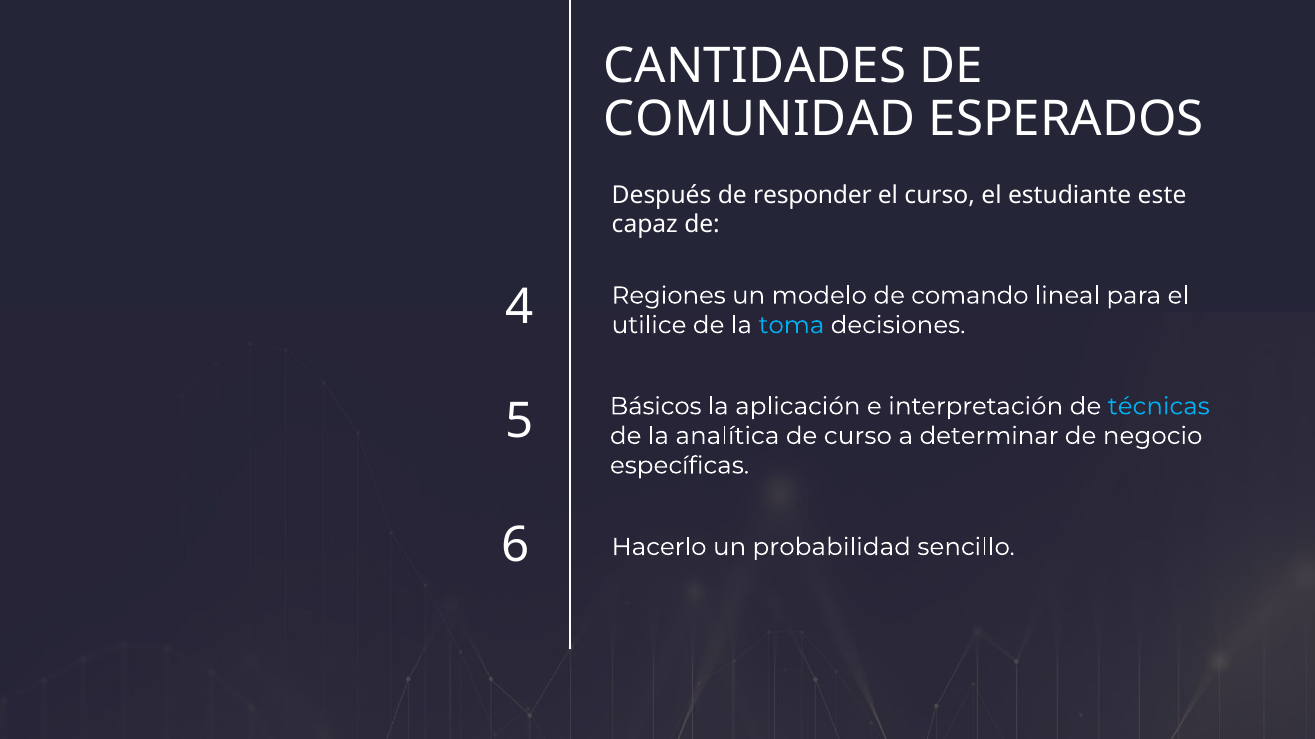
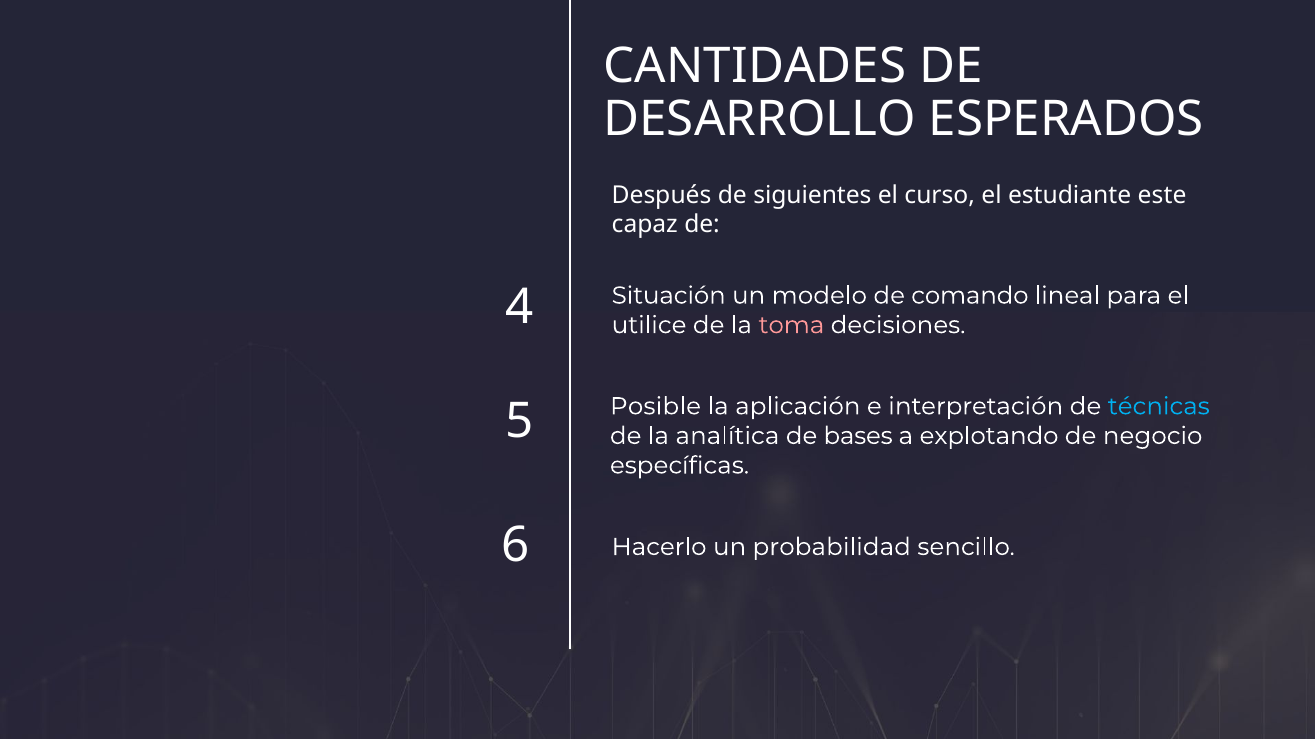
COMUNIDAD: COMUNIDAD -> DESARROLLO (760, 119)
responder: responder -> siguientes (812, 195)
Regiones: Regiones -> Situación (669, 296)
toma colour: light blue -> pink (791, 325)
Básicos: Básicos -> Posible (655, 407)
de curso: curso -> bases (858, 436)
determinar: determinar -> explotando (989, 436)
